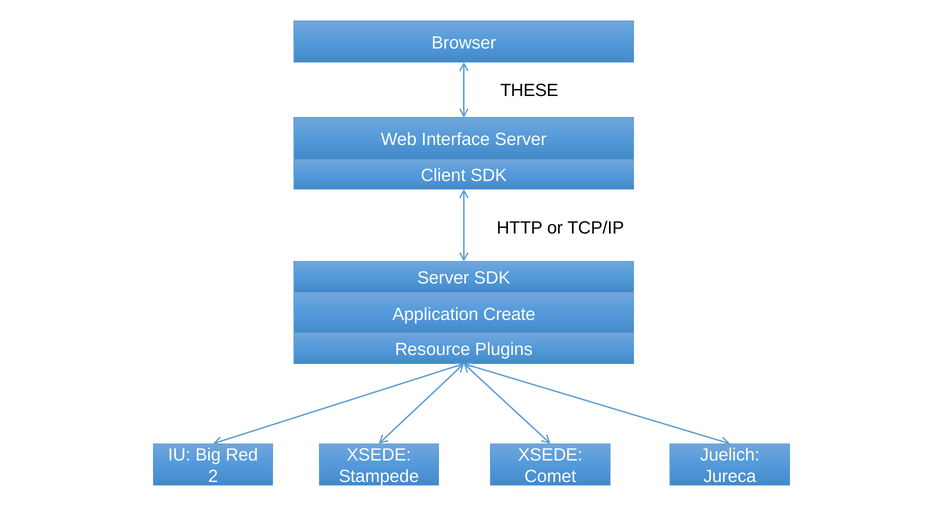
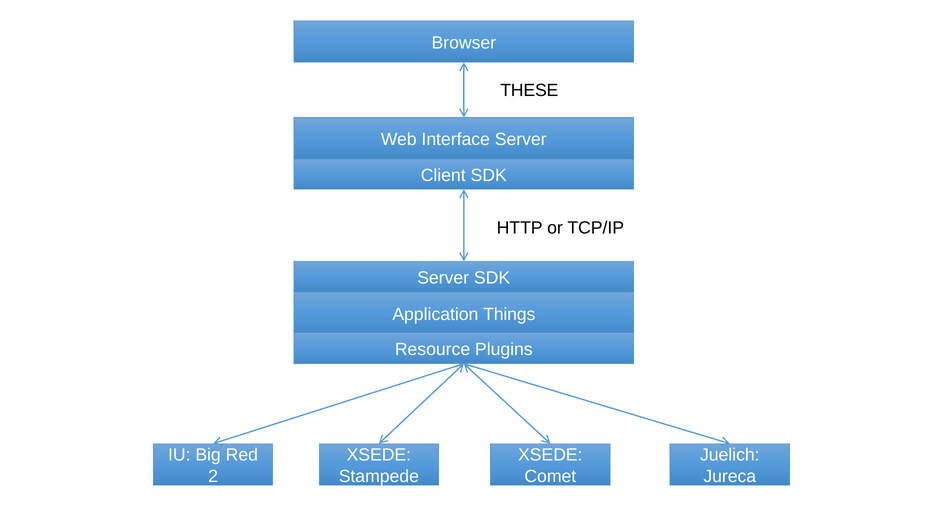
Create: Create -> Things (509, 315)
